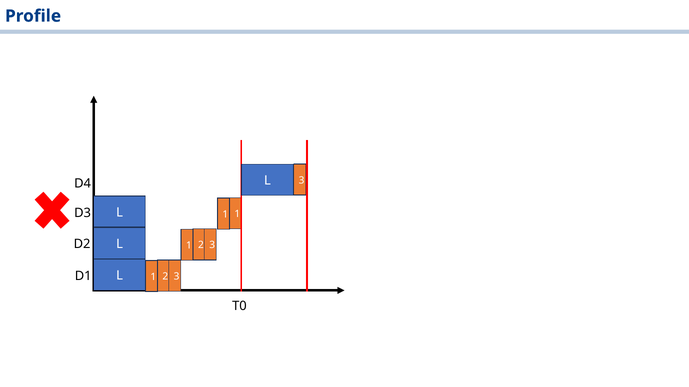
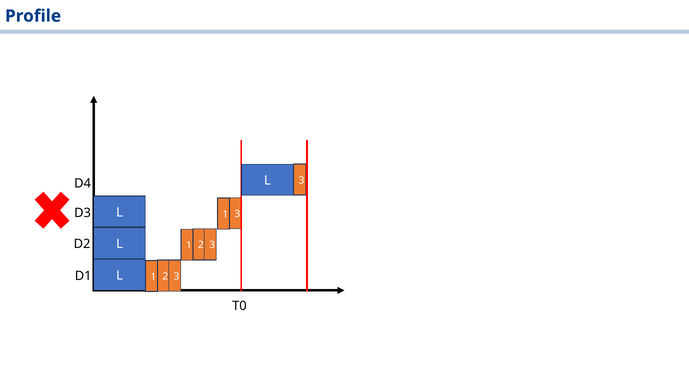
1 1: 1 -> 3 (237, 214)
